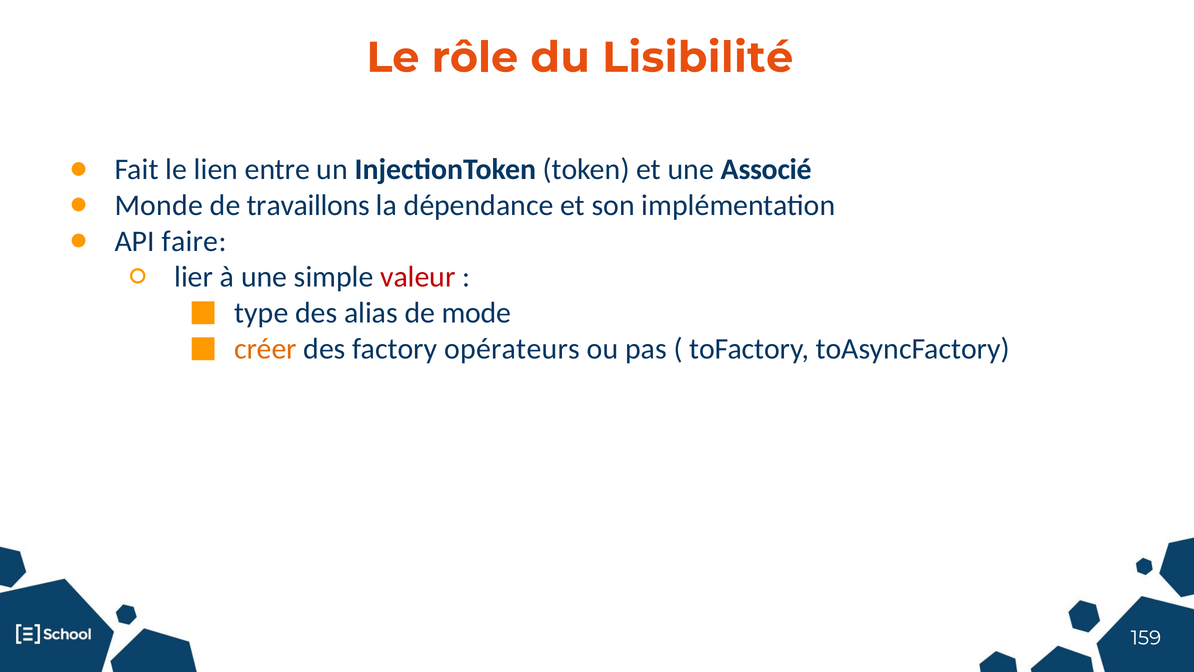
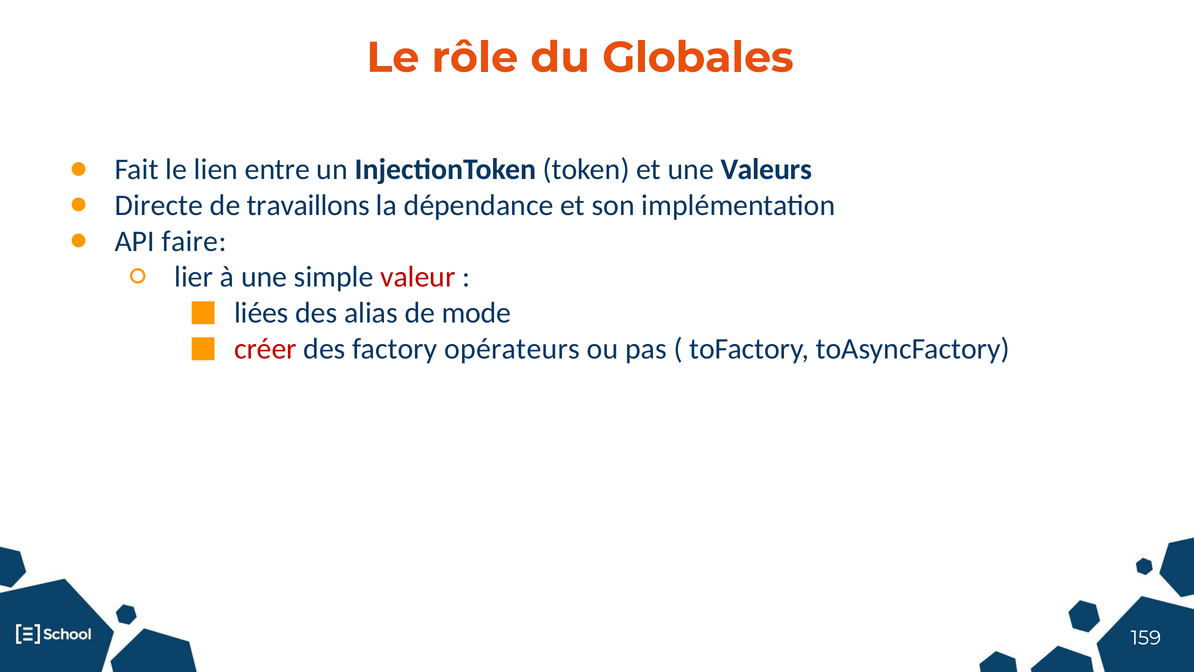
Lisibilité: Lisibilité -> Globales (698, 58)
Associé: Associé -> Valeurs (766, 169)
Monde: Monde -> Directe (159, 205)
type: type -> liées (261, 313)
créer colour: orange -> red (266, 348)
